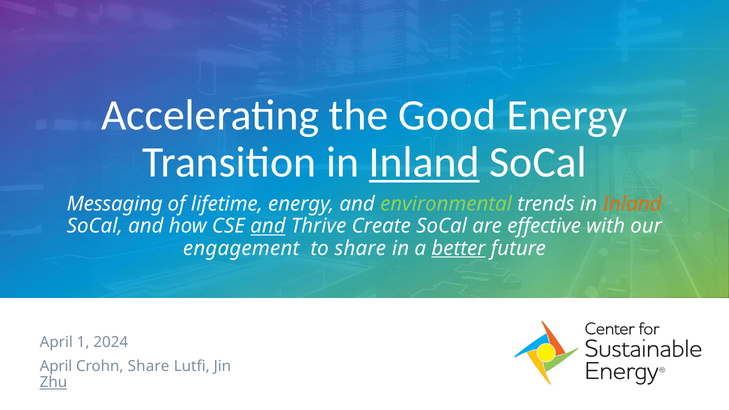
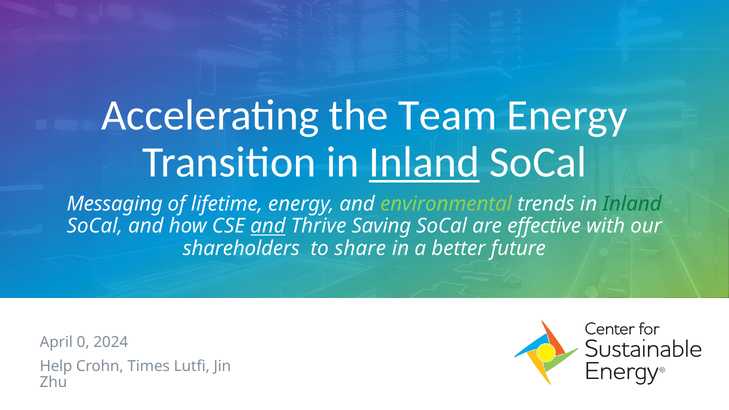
Good: Good -> Team (447, 115)
Inland colour: orange -> green (632, 204)
Create: Create -> Saving (381, 226)
engagement: engagement -> shareholders (241, 248)
better underline: present -> none (458, 248)
1: 1 -> 0 (83, 342)
April: April -> Help (56, 366)
Crohn Share: Share -> Times (149, 366)
Zhu underline: present -> none (53, 383)
